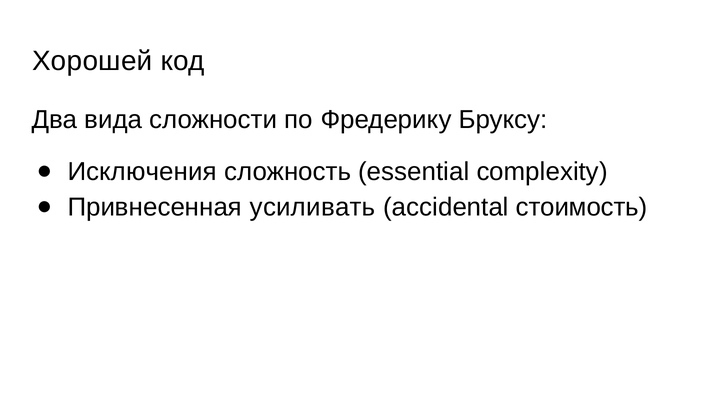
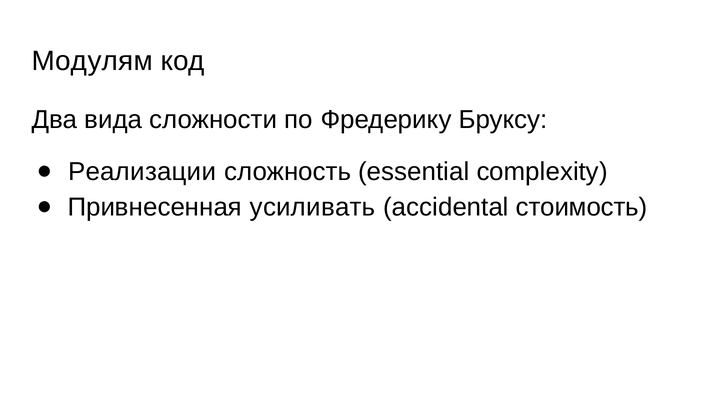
Хорошей: Хорошей -> Модулям (92, 61)
Исключения: Исключения -> Реализации (142, 171)
